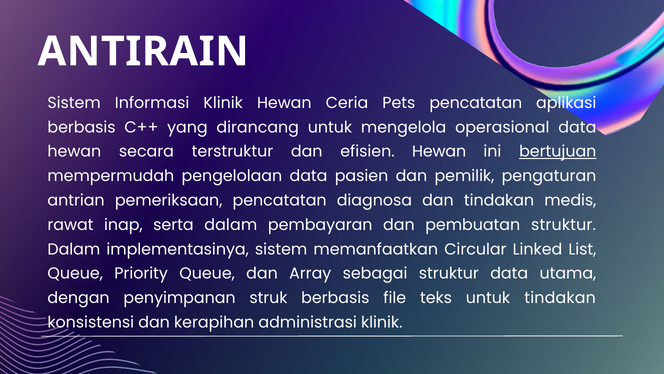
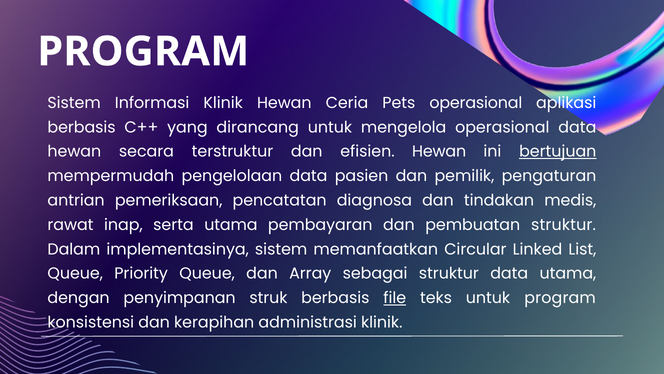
ANTIRAIN: ANTIRAIN -> PROGRAM (143, 52)
Pets pencatatan: pencatatan -> operasional (476, 103)
serta dalam: dalam -> utama (231, 225)
file underline: none -> present (395, 298)
untuk tindakan: tindakan -> program (560, 298)
